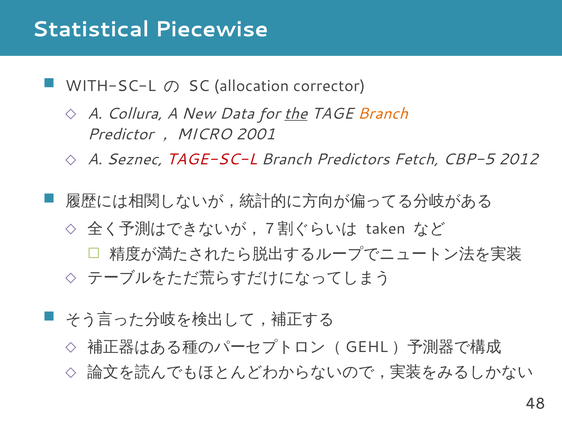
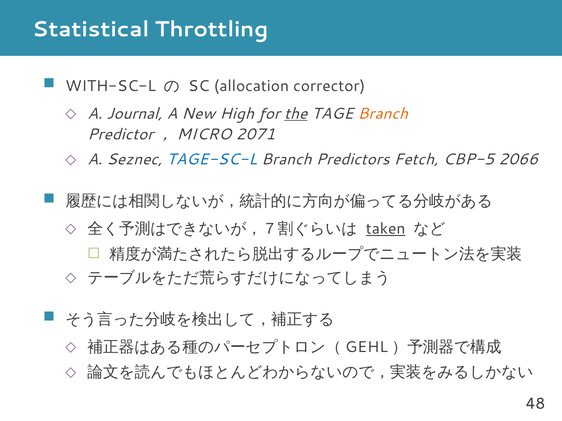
Piecewise: Piecewise -> Throttling (212, 29)
Collura: Collura -> Journal (135, 114)
Data: Data -> High (237, 114)
2001: 2001 -> 2071 (256, 134)
TAGE-SC-L colour: red -> blue (212, 160)
2012: 2012 -> 2066 (518, 160)
taken underline: none -> present (386, 229)
